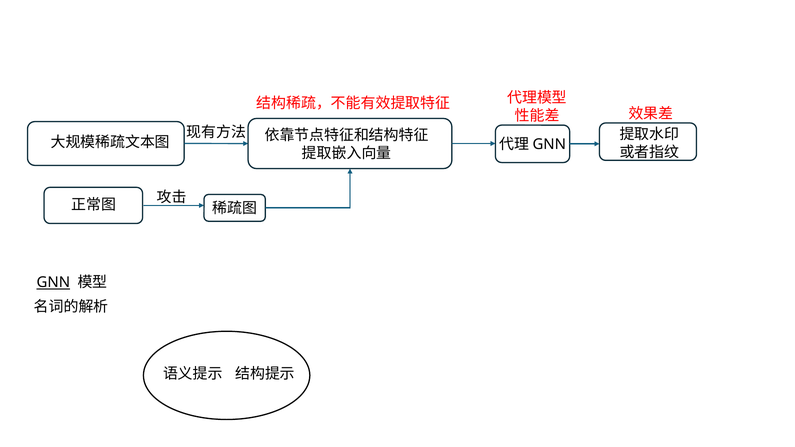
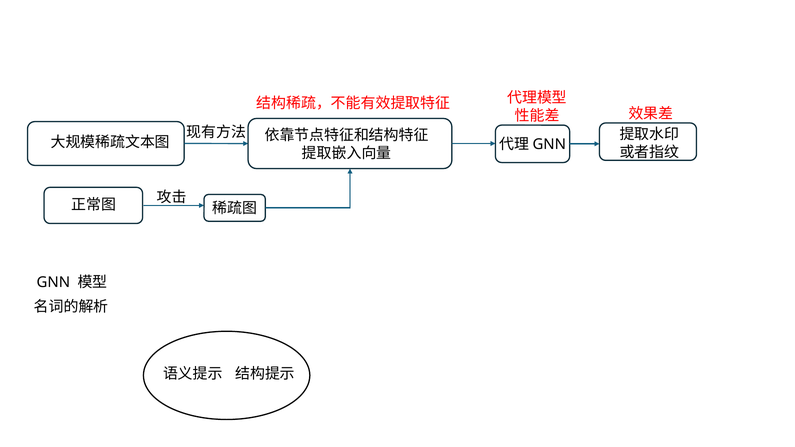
GNN underline: present -> none (53, 283)
